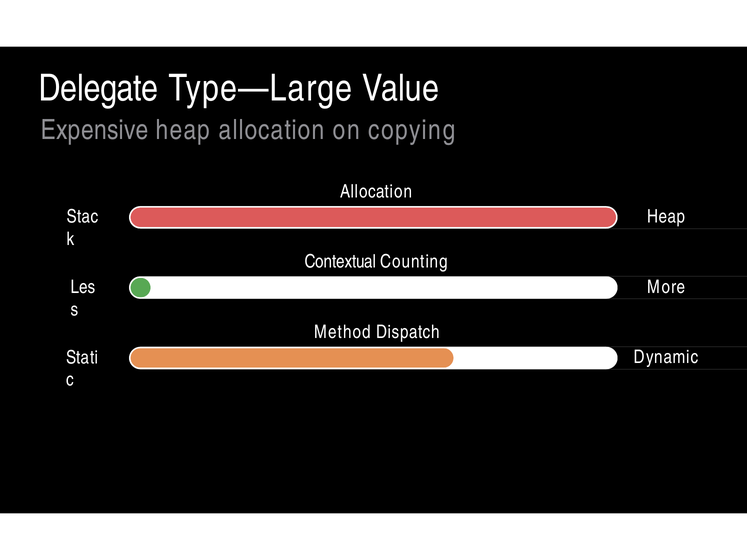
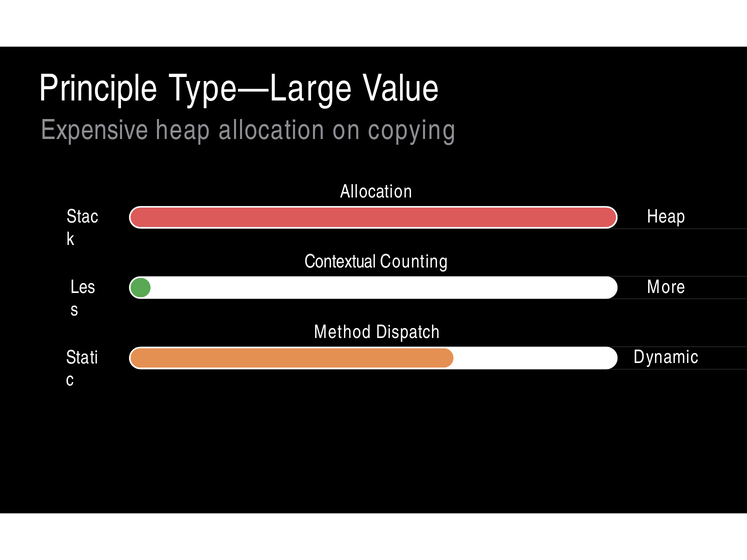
Delegate: Delegate -> Principle (98, 88)
